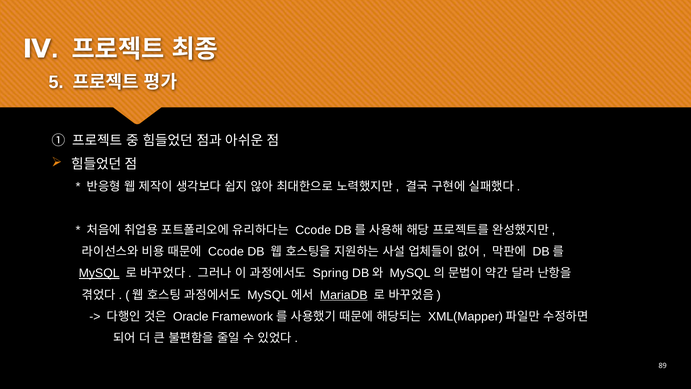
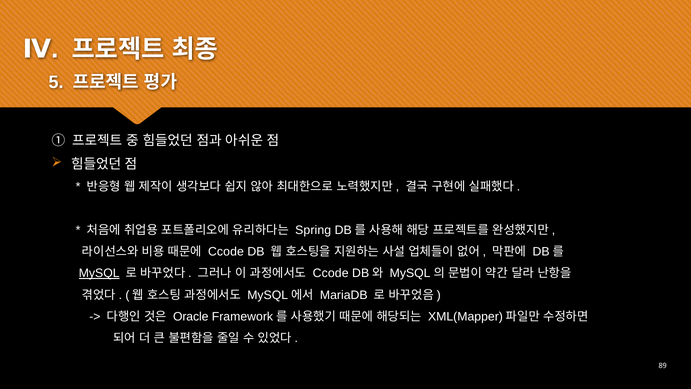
Ccode: Ccode -> Spring (313, 230)
Spring: Spring -> Ccode (331, 273)
MariaDB underline: present -> none (344, 295)
